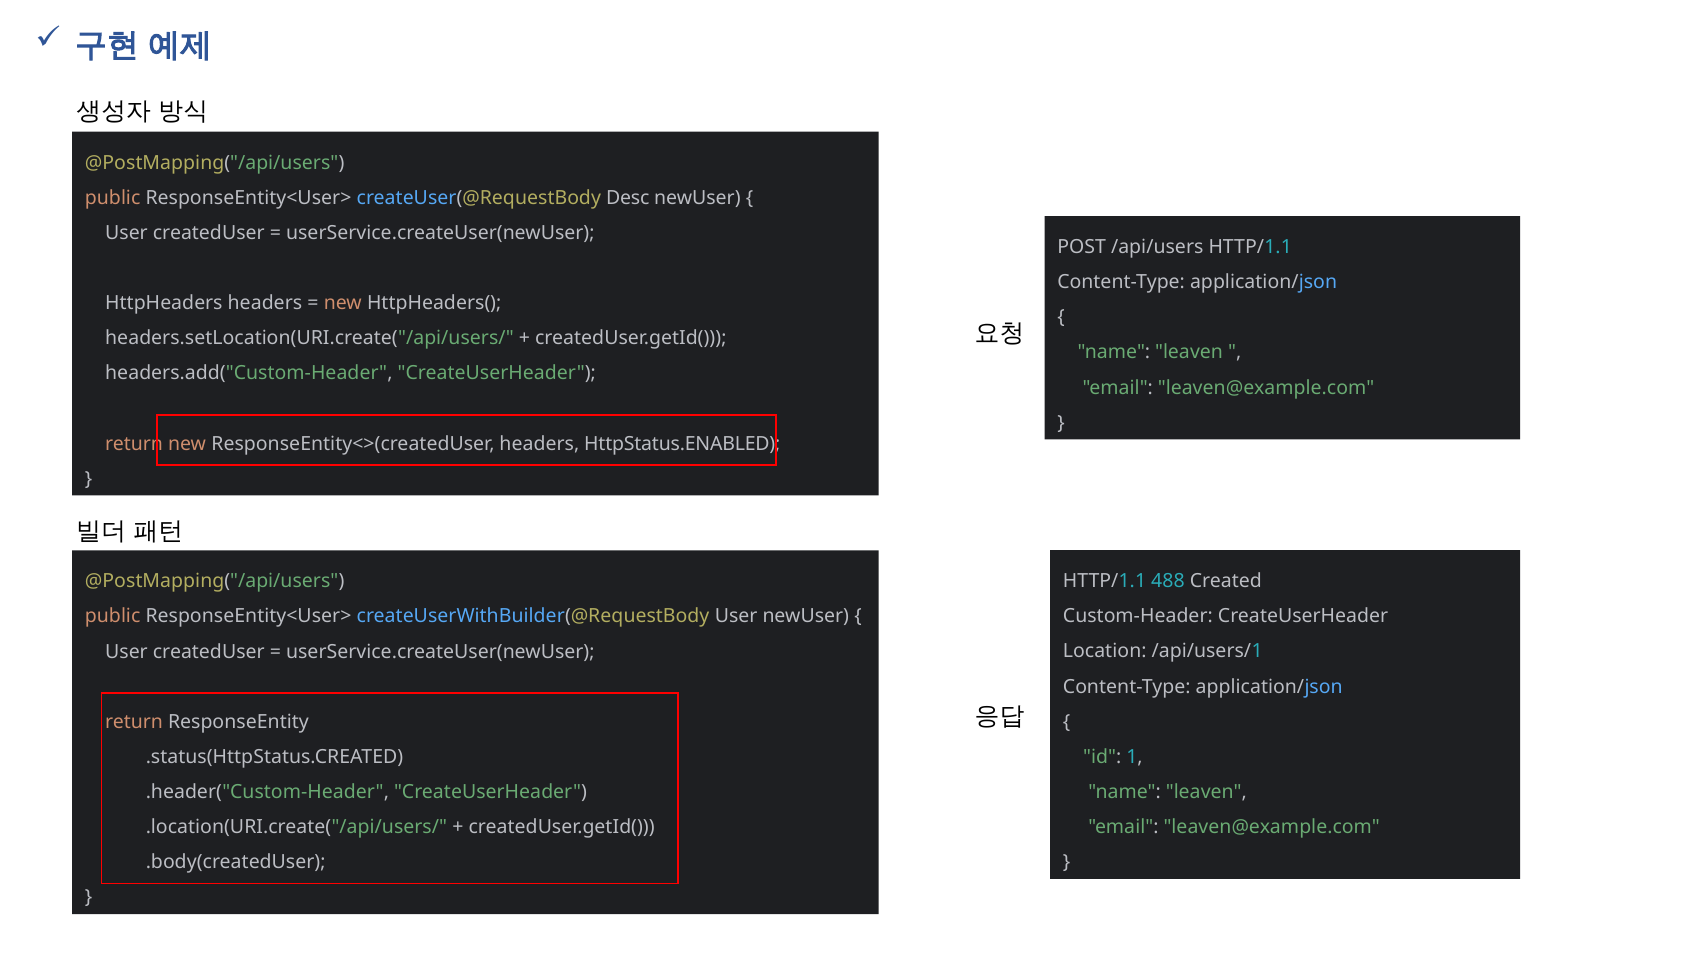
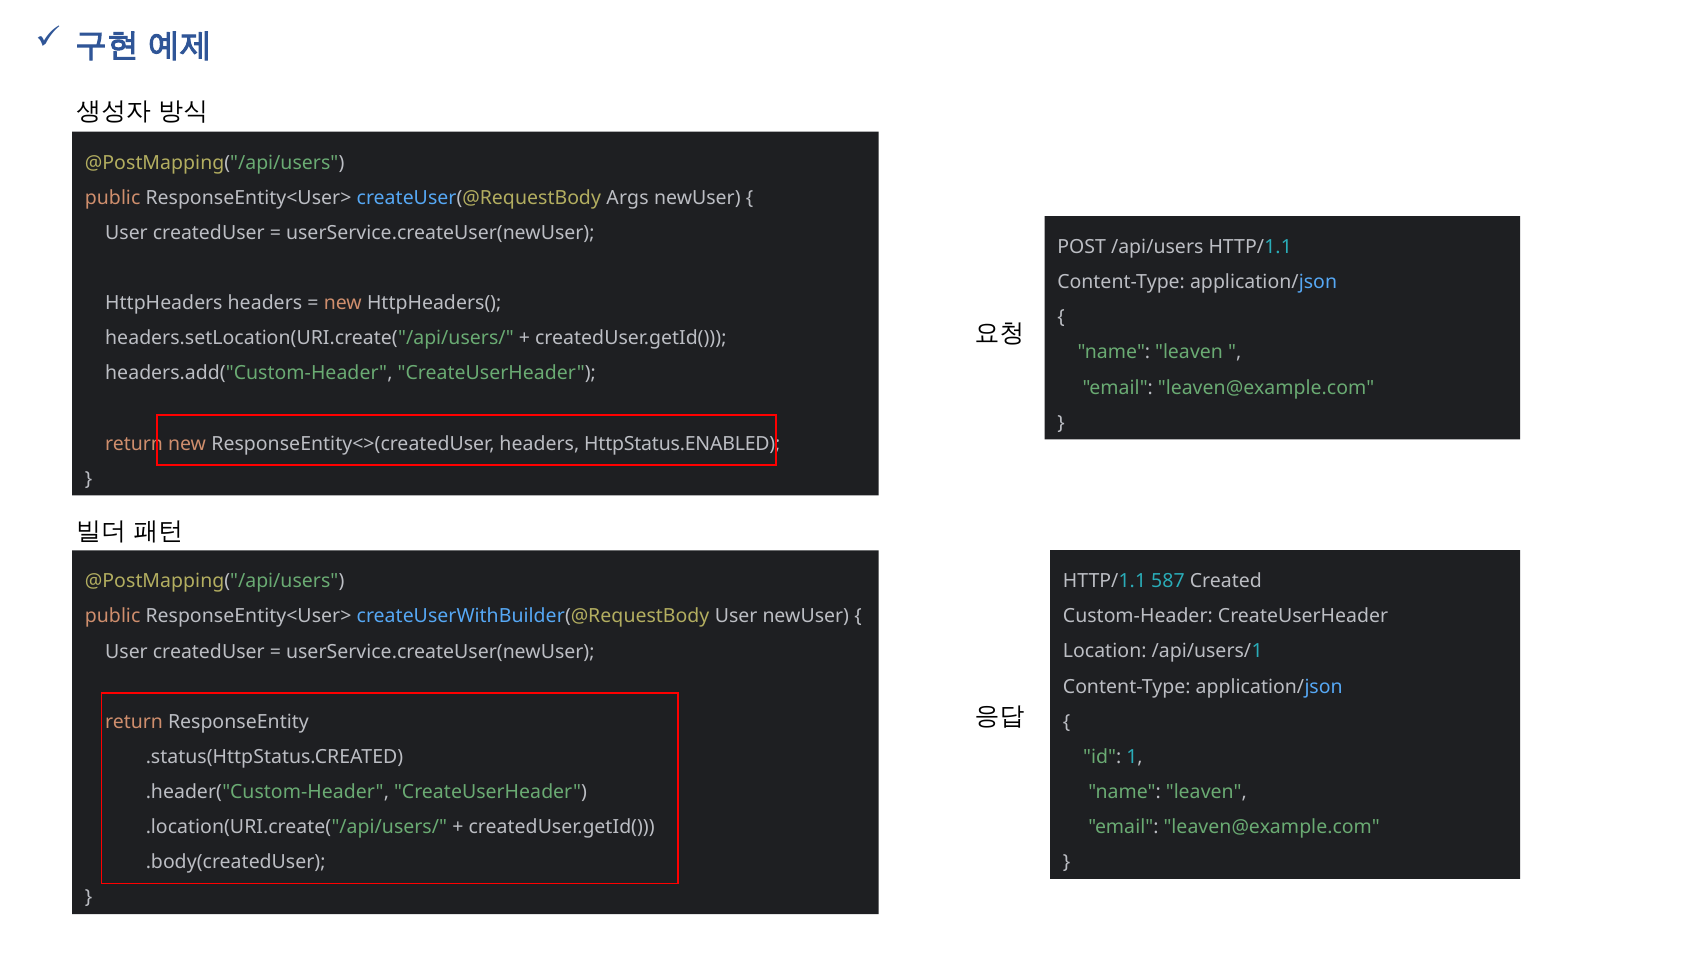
Desc: Desc -> Args (628, 198)
488: 488 -> 587 (1168, 581)
